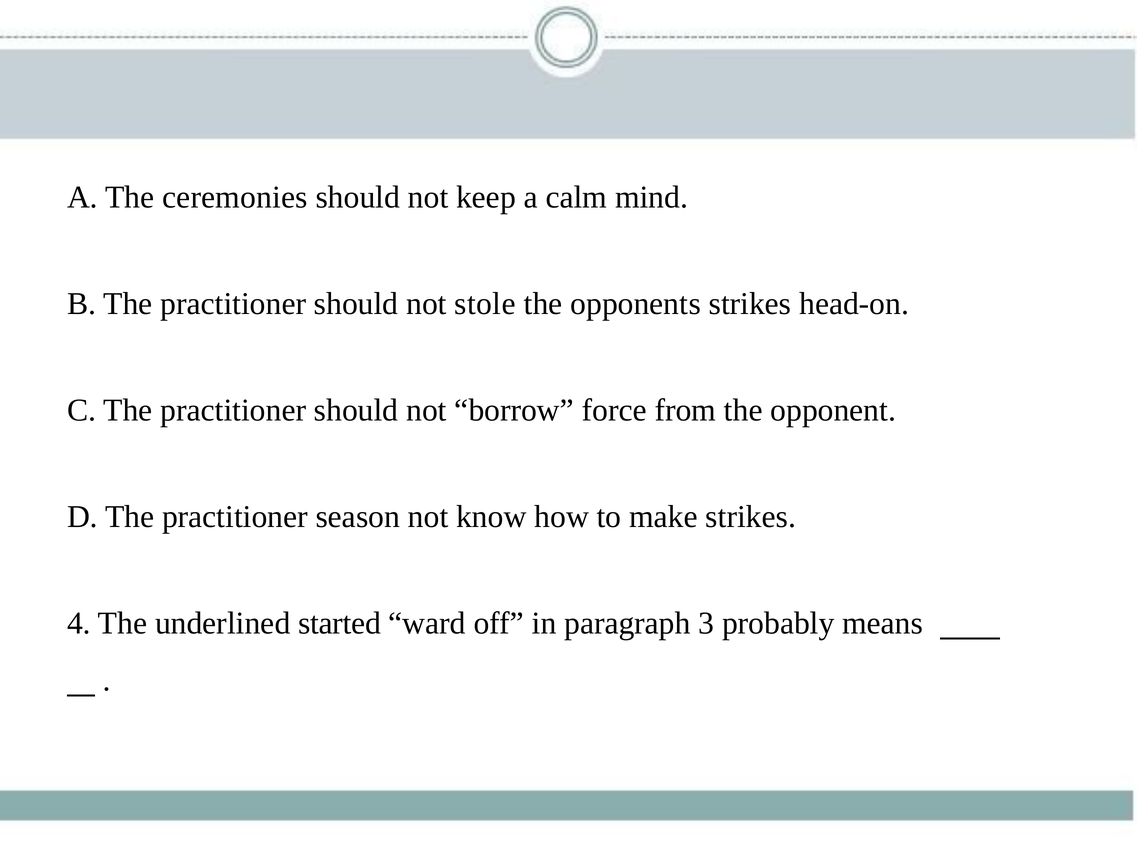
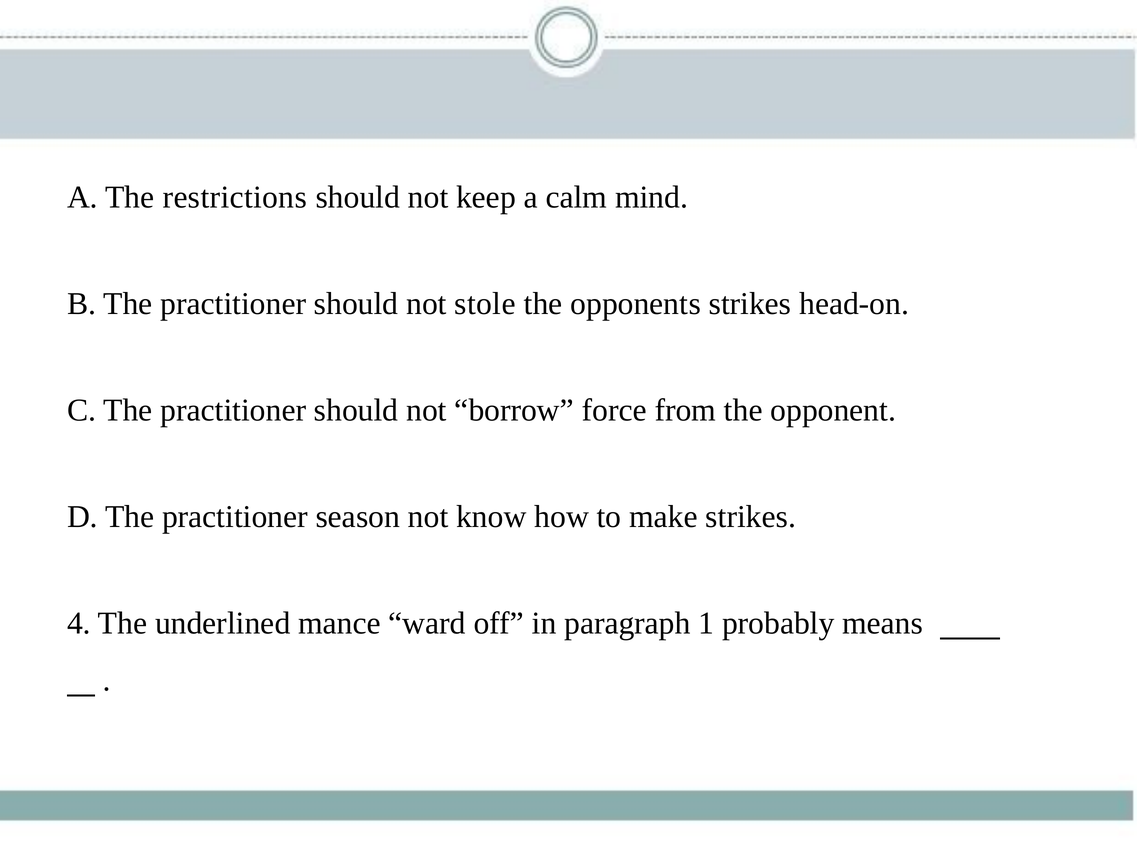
ceremonies: ceremonies -> restrictions (235, 197)
started: started -> mance (339, 623)
3: 3 -> 1 (706, 623)
